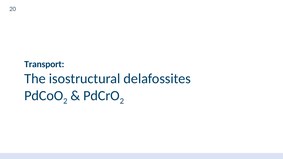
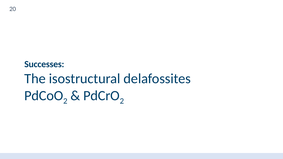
Transport: Transport -> Successes (44, 64)
